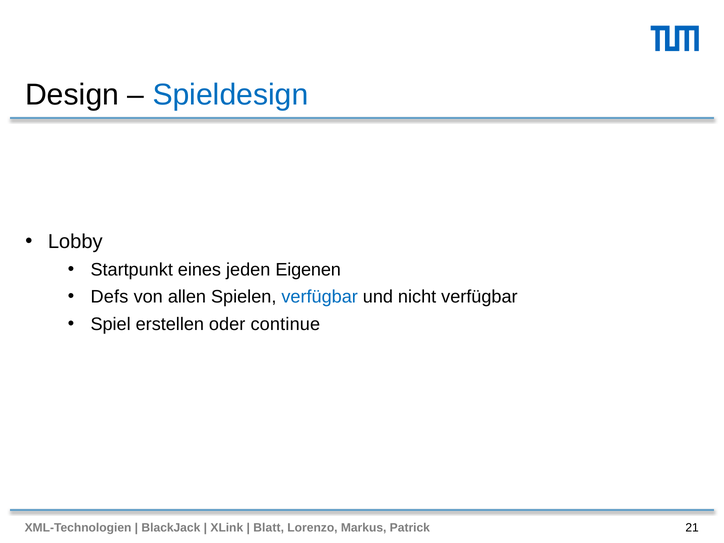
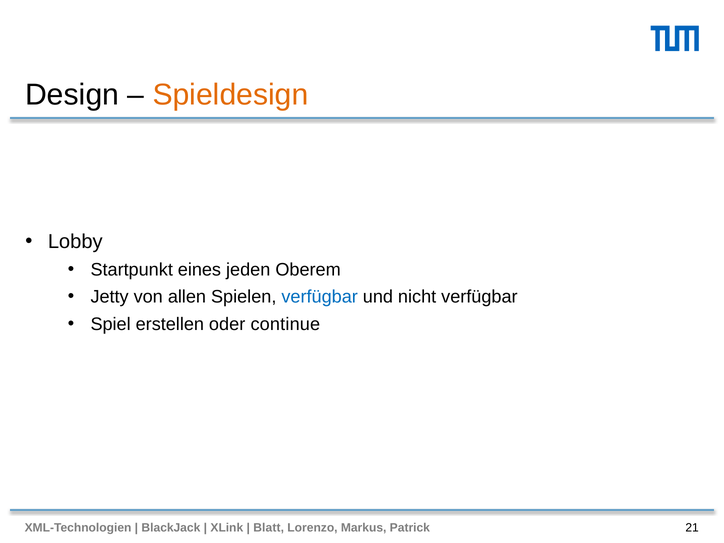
Spieldesign colour: blue -> orange (230, 95)
Eigenen: Eigenen -> Oberem (308, 270)
Defs: Defs -> Jetty (110, 297)
